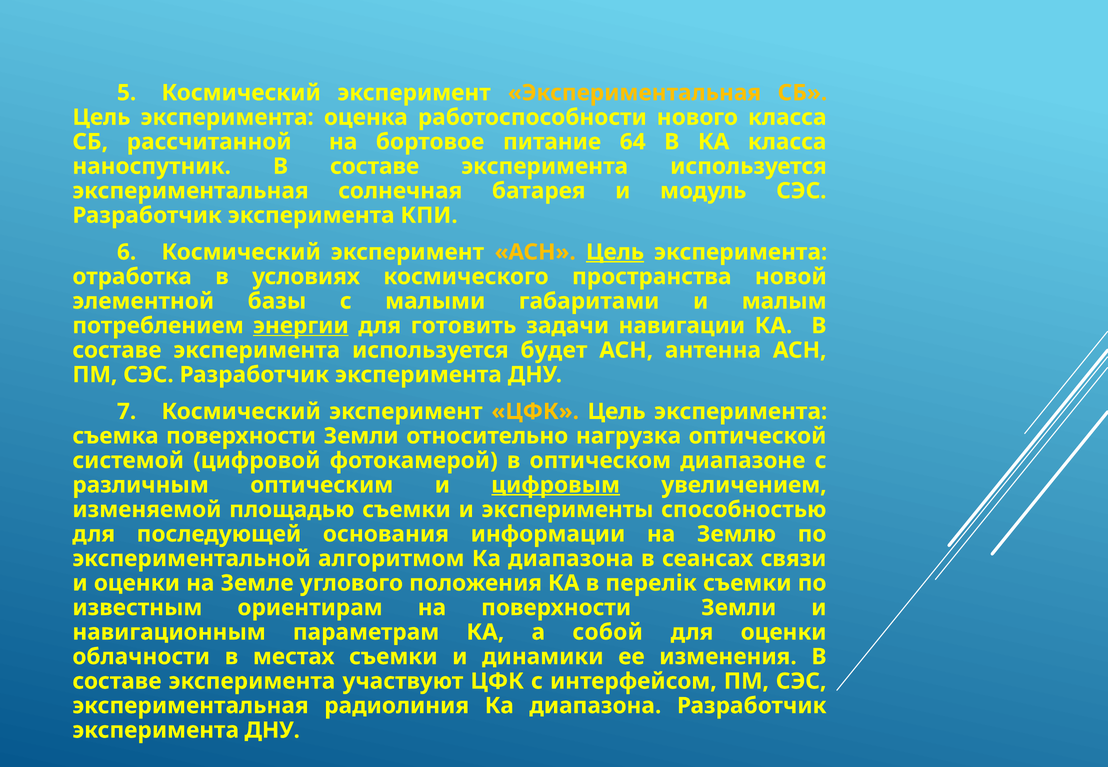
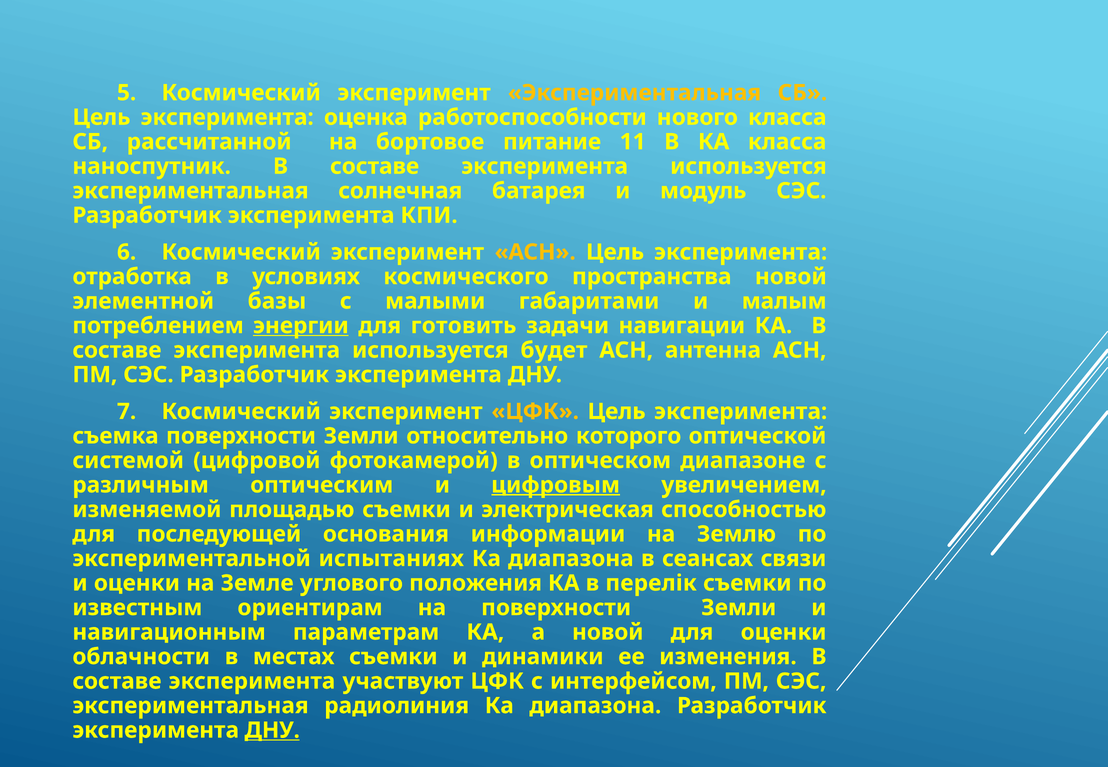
64: 64 -> 11 (633, 142)
Цель underline: present -> none (615, 252)
нагрузка: нагрузка -> которого (629, 436)
эксперименты: эксперименты -> электрическая (568, 510)
алгоритмом: алгоритмом -> испытаниях (391, 559)
а собой: собой -> новой (608, 632)
ДНУ underline: none -> present (272, 730)
